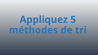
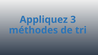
5: 5 -> 3 (73, 20)
